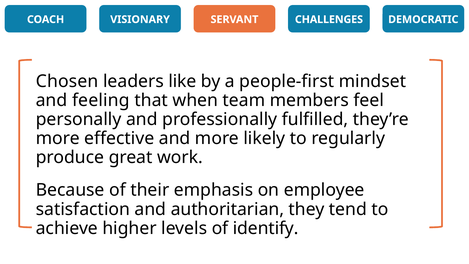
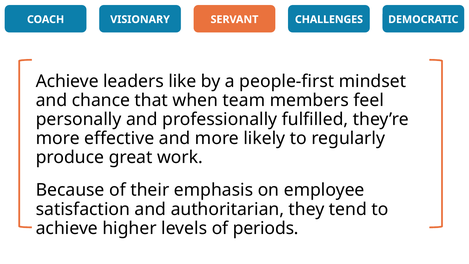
Chosen: Chosen -> Achieve (67, 81)
feeling: feeling -> chance (101, 100)
identify: identify -> periods (266, 228)
